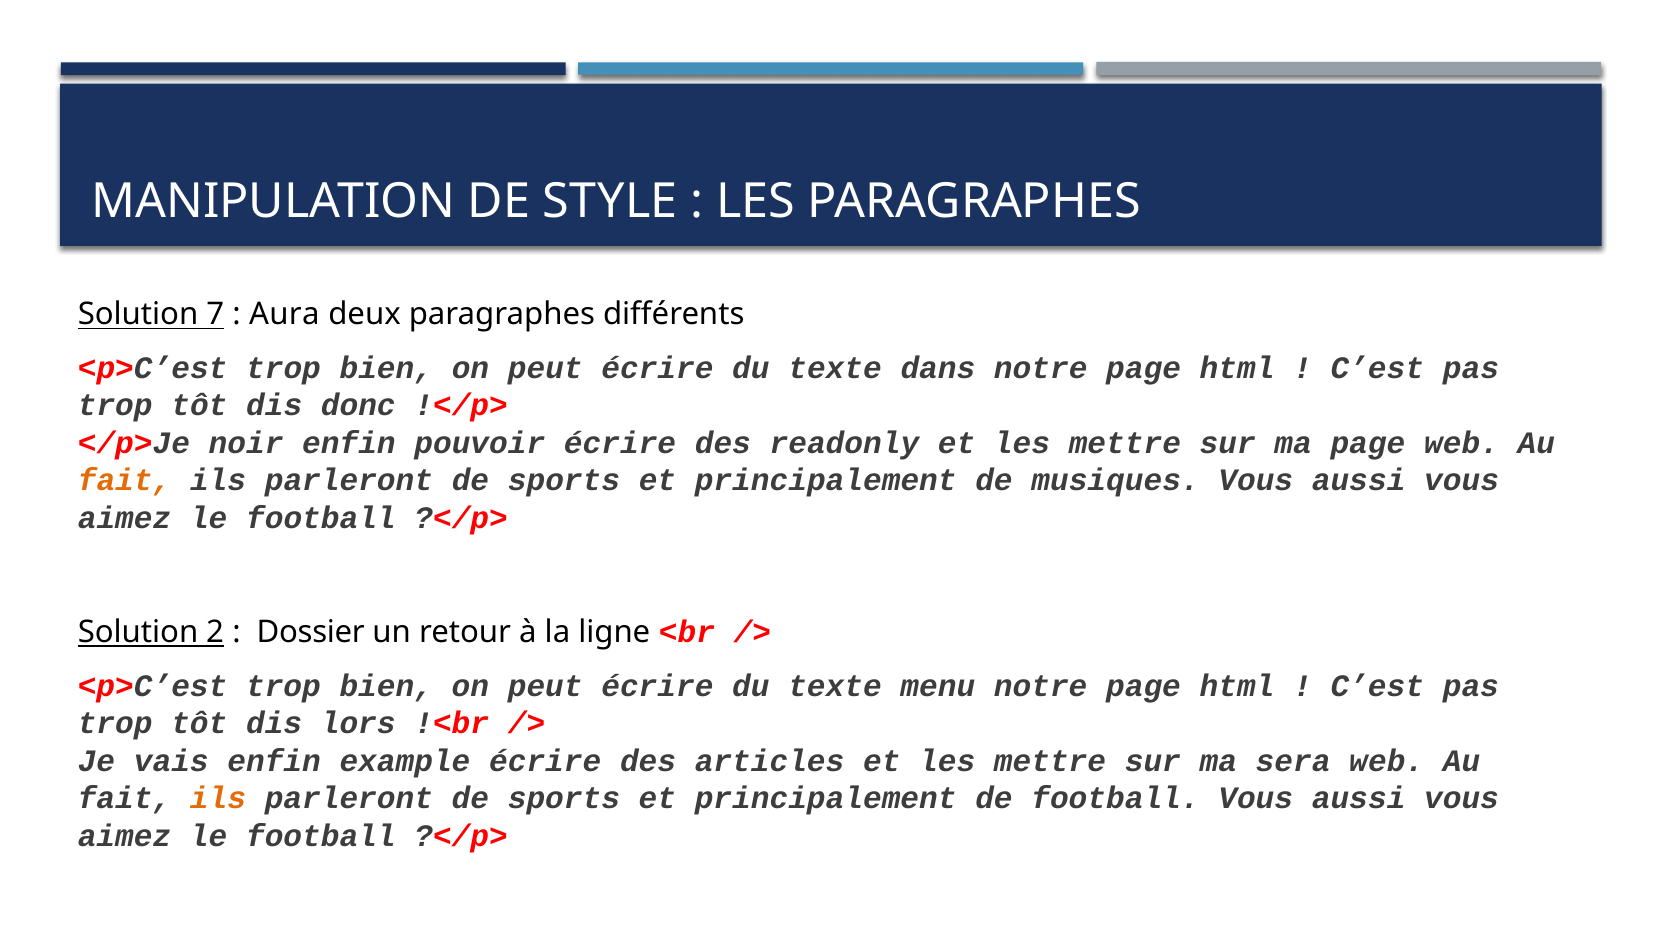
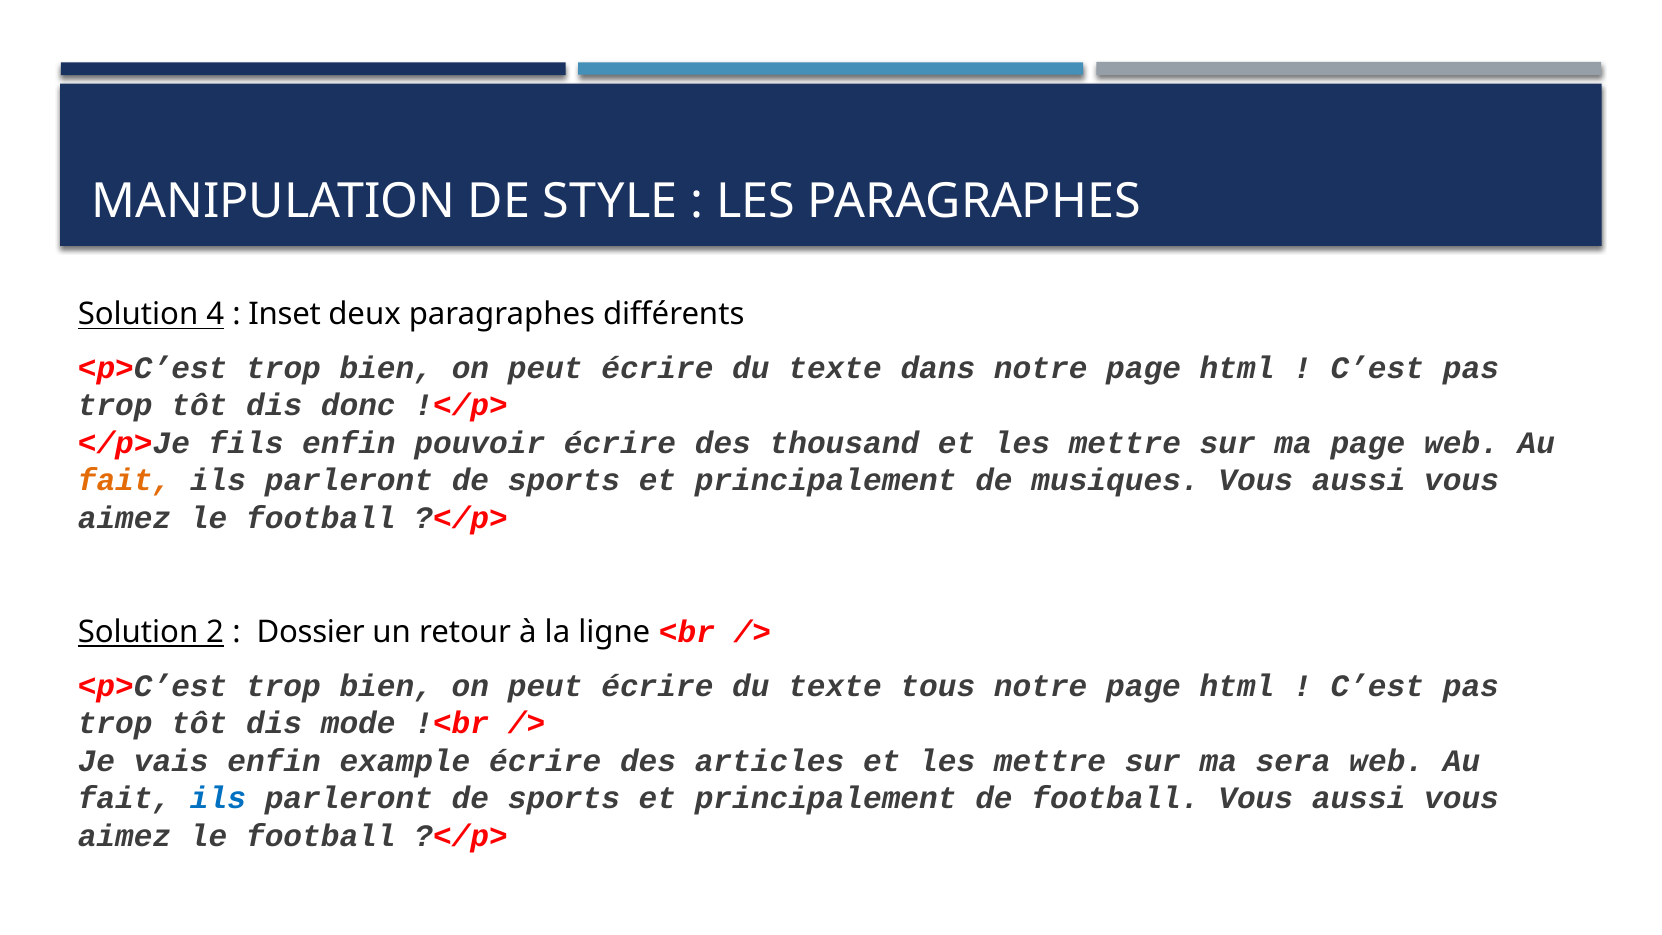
7: 7 -> 4 (215, 314)
Aura: Aura -> Inset (285, 314)
noir: noir -> fils (246, 443)
readonly: readonly -> thousand (844, 443)
menu: menu -> tous (938, 686)
lors: lors -> mode (358, 723)
ils colour: orange -> blue (218, 798)
